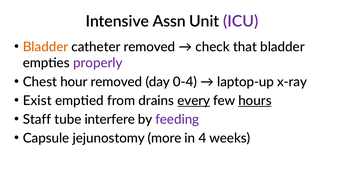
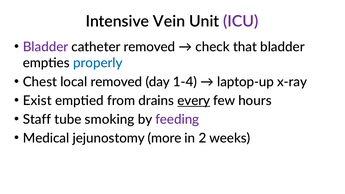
Assn: Assn -> Vein (169, 21)
Bladder colour: orange -> purple (46, 47)
properly colour: purple -> blue (98, 63)
hour: hour -> local (74, 82)
0-4: 0-4 -> 1-4 (185, 82)
hours underline: present -> none (255, 101)
interfere: interfere -> smoking (110, 119)
Capsule: Capsule -> Medical (46, 138)
4: 4 -> 2 (202, 138)
